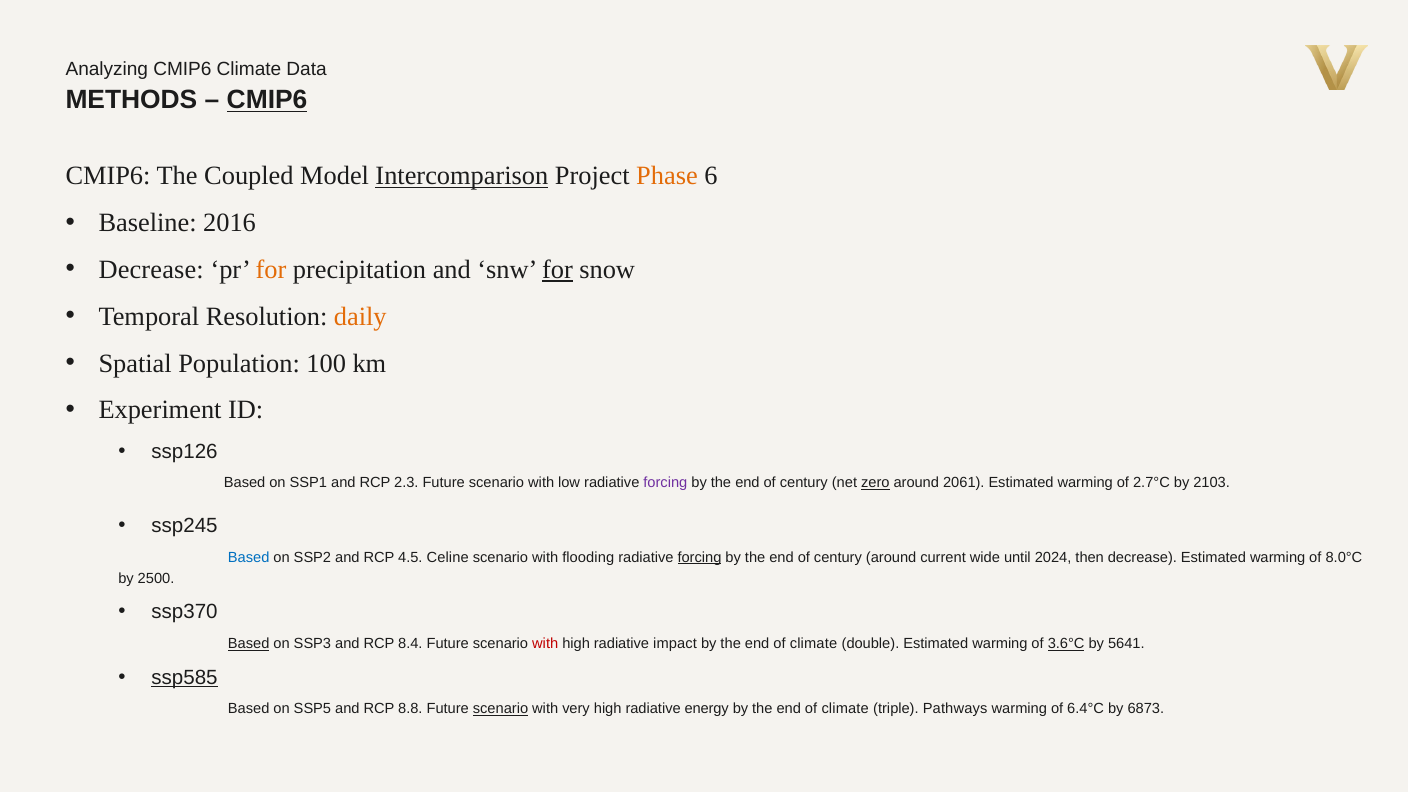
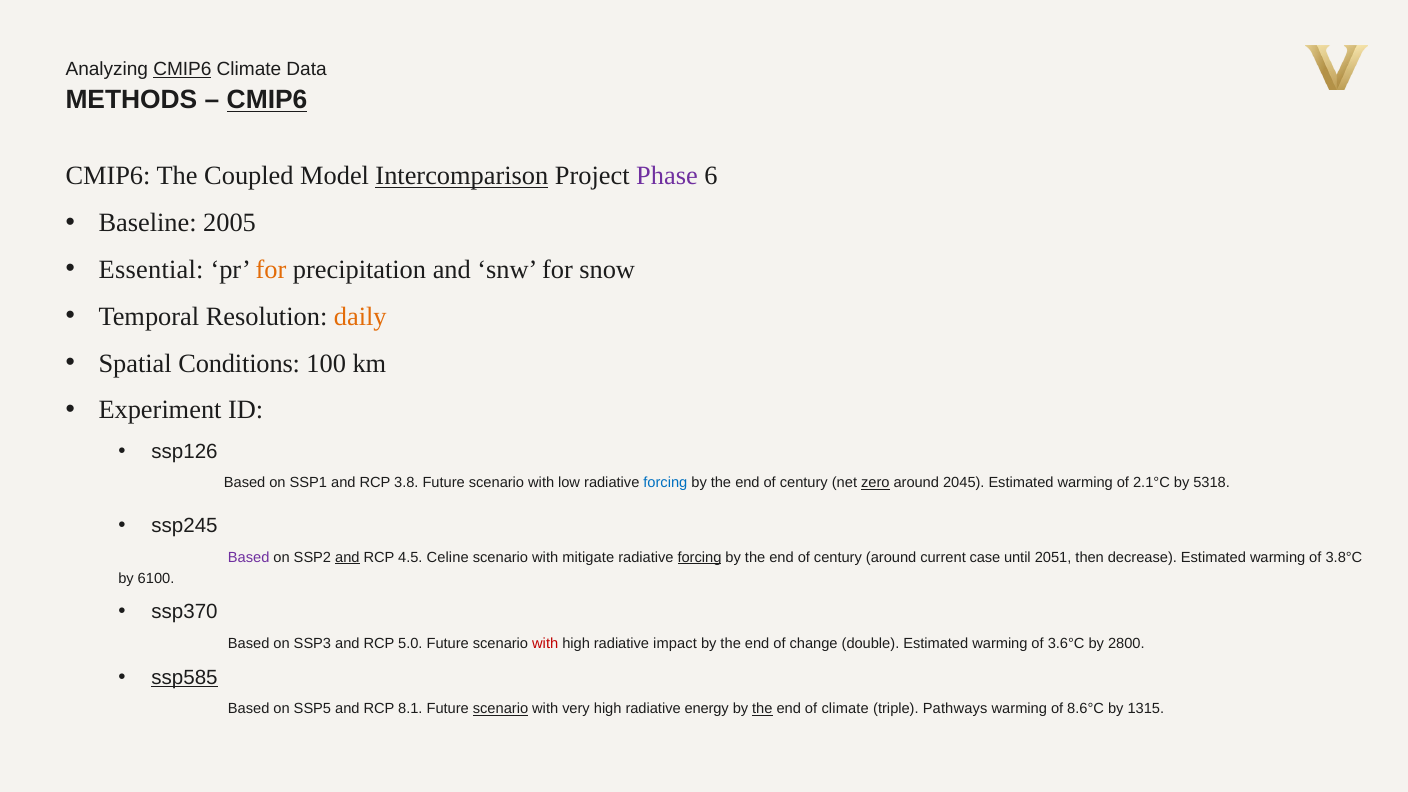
CMIP6 underline: none -> present (182, 70)
Phase colour: orange -> purple (667, 176)
2016: 2016 -> 2005 (230, 223)
Decrease: Decrease -> Essential (151, 270)
for underline: present -> none (558, 270)
Population: Population -> Conditions (239, 363)
2.3: 2.3 -> 3.8 (406, 483)
forcing colour: purple -> blue (665, 483)
2061: 2061 -> 2045 (964, 483)
2.7°C: 2.7°C -> 2.1°C (1151, 483)
2103: 2103 -> 5318 (1212, 483)
Based colour: blue -> purple (249, 557)
and underline: none -> present (347, 557)
flooding: flooding -> mitigate (588, 557)
wide: wide -> case (985, 557)
2024: 2024 -> 2051 (1053, 557)
8.0°C: 8.0°C -> 3.8°C (1344, 557)
2500: 2500 -> 6100 (156, 578)
Based underline: present -> none (249, 644)
8.4: 8.4 -> 5.0 (410, 644)
climate: climate -> change (814, 644)
3.6°C underline: present -> none (1066, 644)
5641: 5641 -> 2800 (1126, 644)
8.8: 8.8 -> 8.1 (410, 709)
the underline: none -> present (762, 709)
6.4°C: 6.4°C -> 8.6°C (1086, 709)
6873: 6873 -> 1315 (1146, 709)
